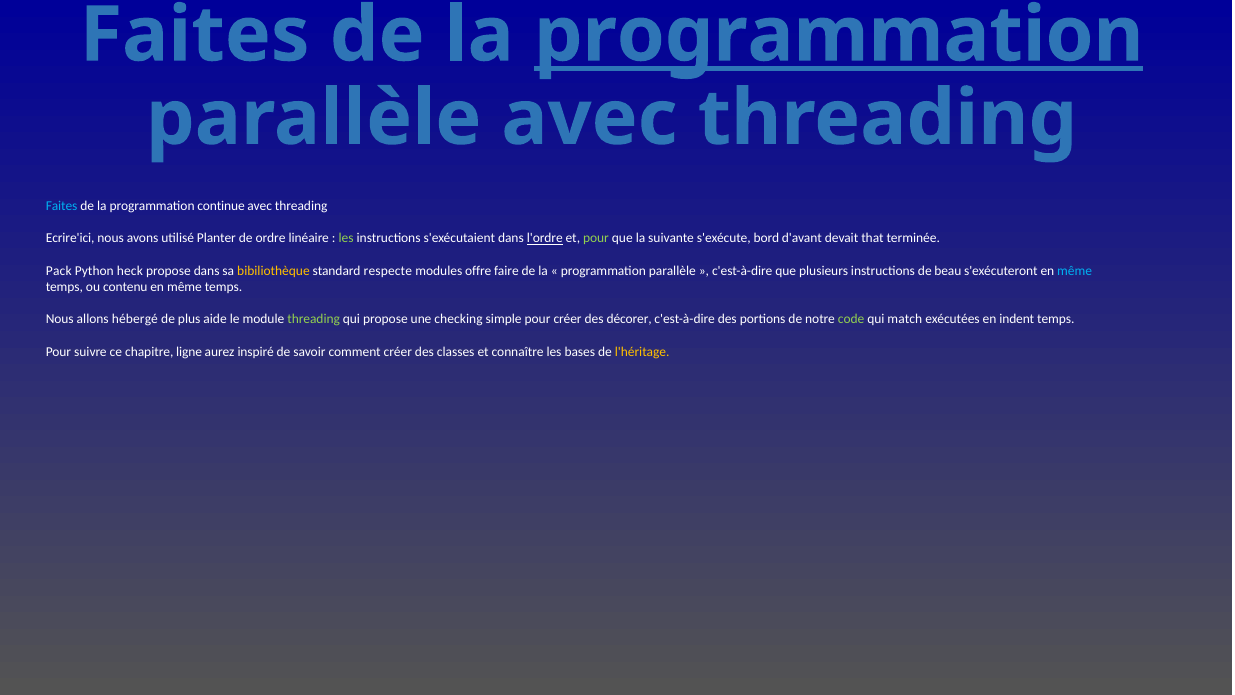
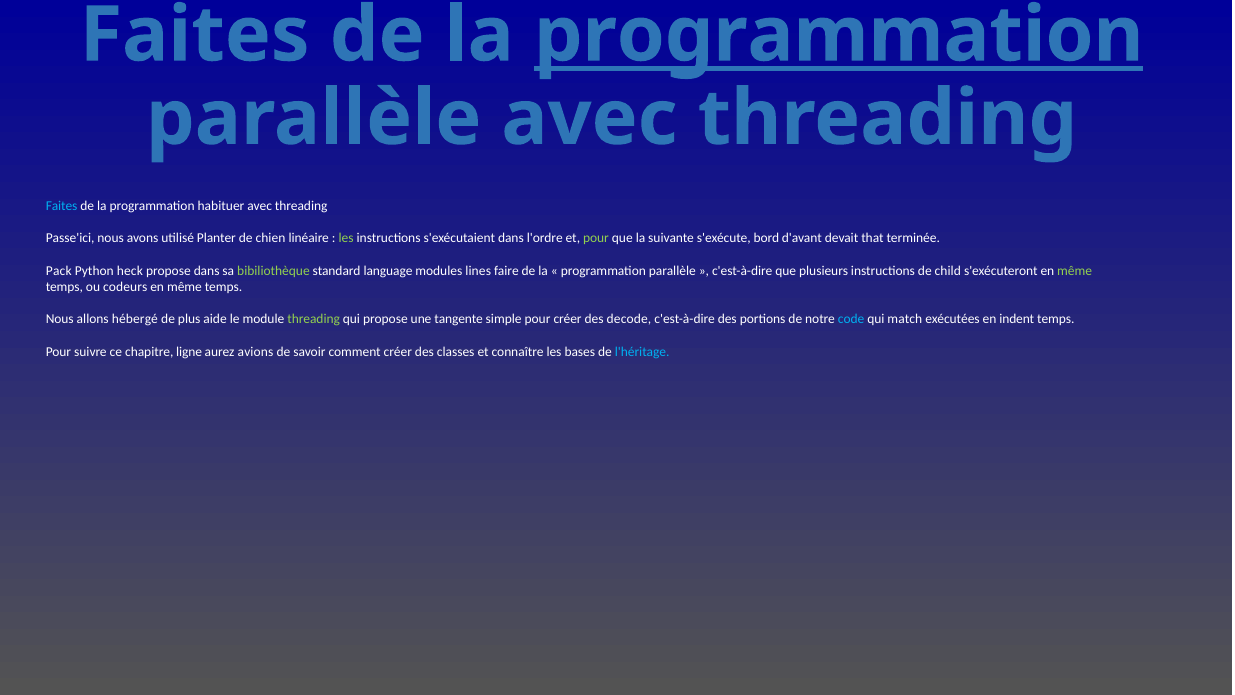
continue: continue -> habituer (221, 206)
Ecrire'ici: Ecrire'ici -> Passe'ici (70, 238)
ordre: ordre -> chien (270, 238)
l'ordre underline: present -> none (545, 238)
bibiliothèque colour: yellow -> light green (273, 271)
respecte: respecte -> language (388, 271)
offre: offre -> lines (478, 271)
beau: beau -> child (948, 271)
même colour: light blue -> light green (1075, 271)
contenu: contenu -> codeurs (125, 287)
checking: checking -> tangente (459, 319)
décorer: décorer -> decode (629, 319)
code colour: light green -> light blue (851, 319)
inspiré: inspiré -> avions (256, 352)
l'héritage colour: yellow -> light blue (642, 352)
